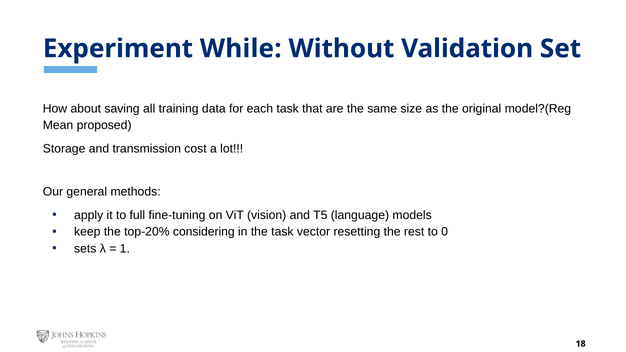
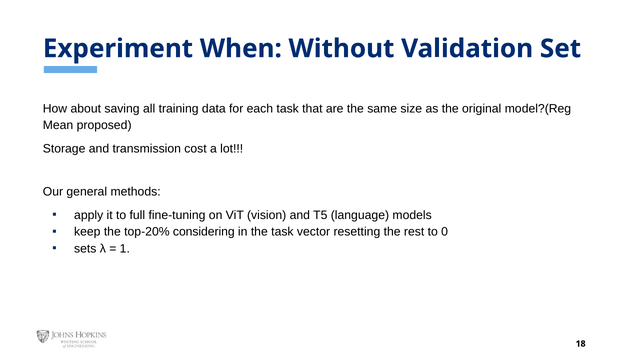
While: While -> When (241, 49)
